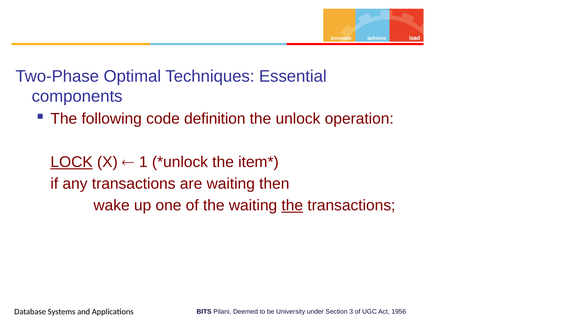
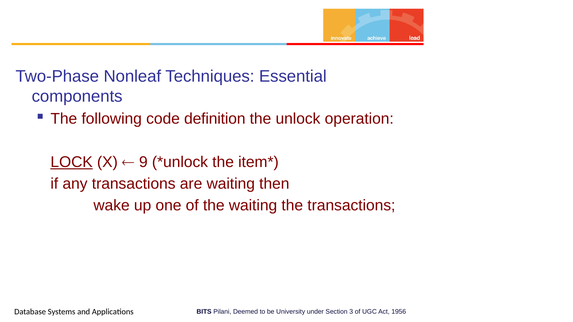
Optimal: Optimal -> Nonleaf (132, 76)
1: 1 -> 9 (143, 162)
the underline: present -> none (292, 206)
